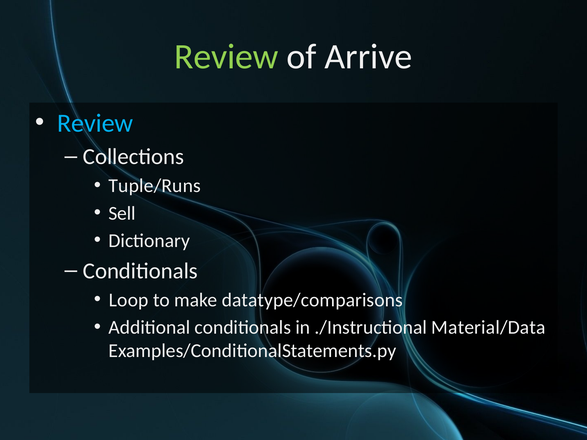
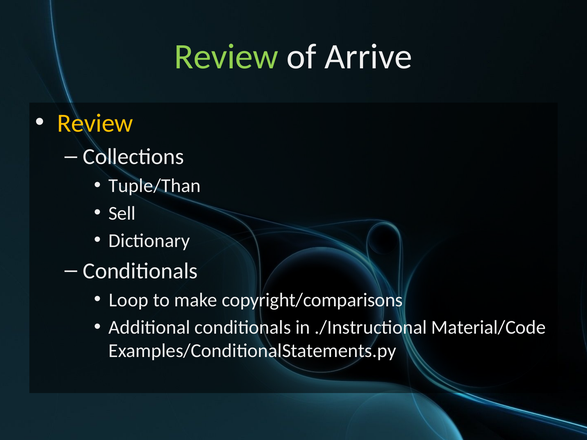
Review colour: light blue -> yellow (95, 123)
Tuple/Runs: Tuple/Runs -> Tuple/Than (155, 186)
datatype/comparisons: datatype/comparisons -> copyright/comparisons (312, 300)
Material/Data: Material/Data -> Material/Code (489, 328)
